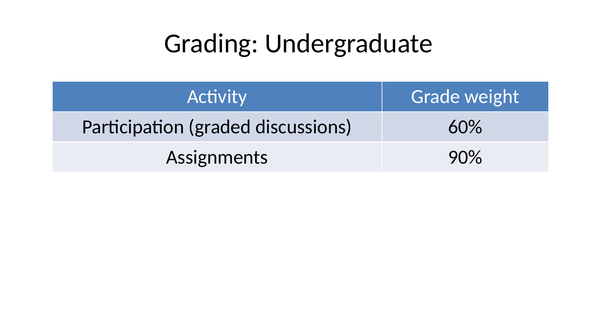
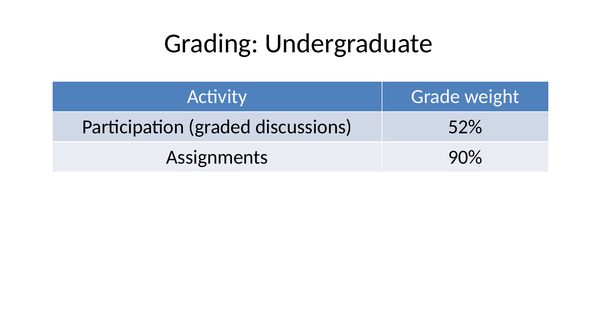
60%: 60% -> 52% (465, 127)
